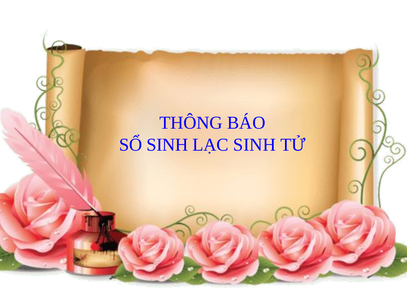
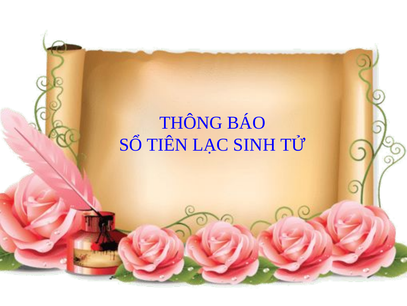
SỔ SINH: SINH -> TIÊN (167, 144)
